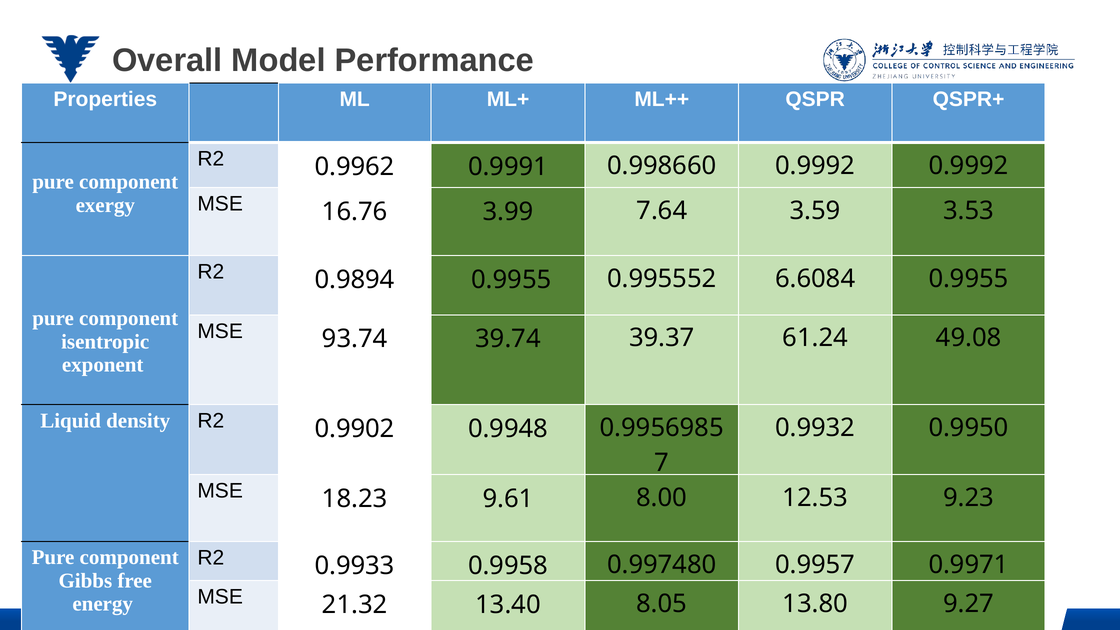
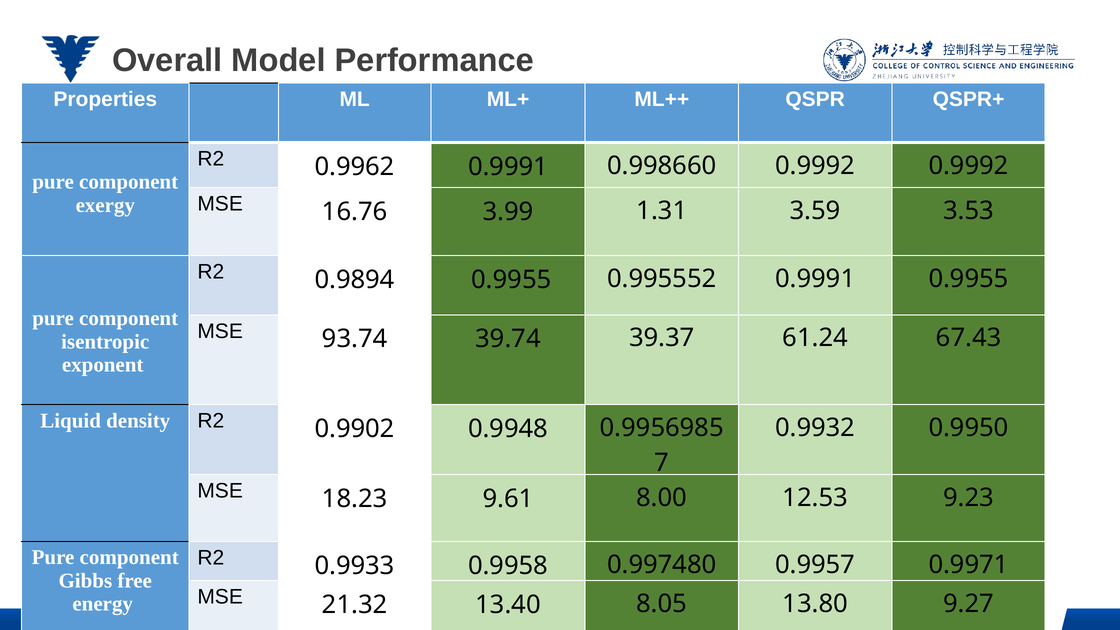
7.64: 7.64 -> 1.31 (662, 211)
0.995552 6.6084: 6.6084 -> 0.9991 (815, 279)
49.08: 49.08 -> 67.43 (969, 338)
